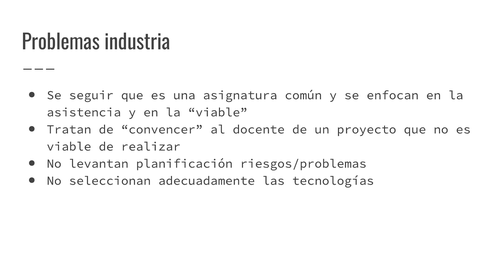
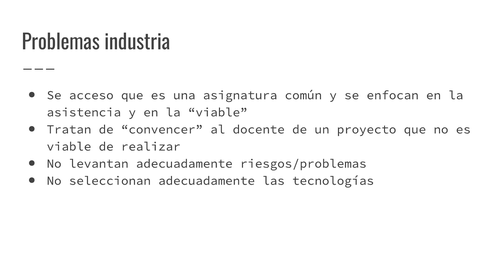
seguir: seguir -> acceso (91, 95)
levantan planificación: planificación -> adecuadamente (184, 164)
